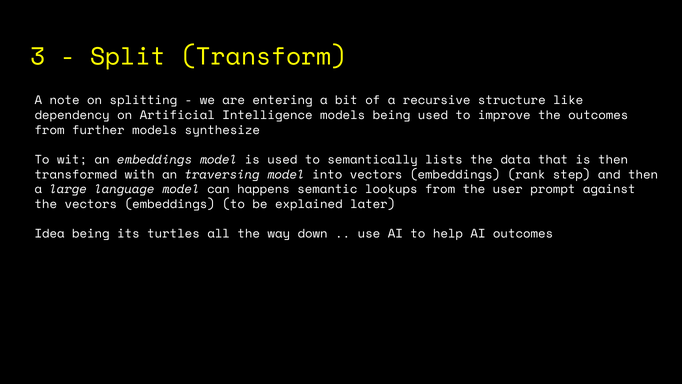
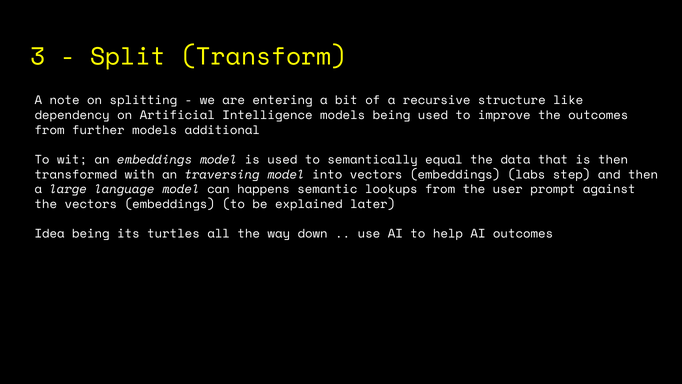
synthesize: synthesize -> additional (222, 130)
lists: lists -> equal (444, 159)
rank: rank -> labs (527, 174)
